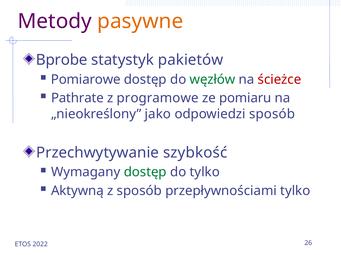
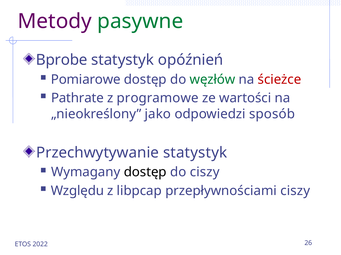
pasywne colour: orange -> green (140, 21)
pakietów: pakietów -> opóźnień (191, 60)
pomiaru: pomiaru -> wartości (245, 98)
Przechwytywanie szybkość: szybkość -> statystyk (195, 153)
dostęp colour: green -> black (145, 173)
do tylko: tylko -> ciszy (205, 173)
Aktywną: Aktywną -> Względu (77, 191)
z sposób: sposób -> libpcap (139, 191)
przepływnościami tylko: tylko -> ciszy (295, 191)
